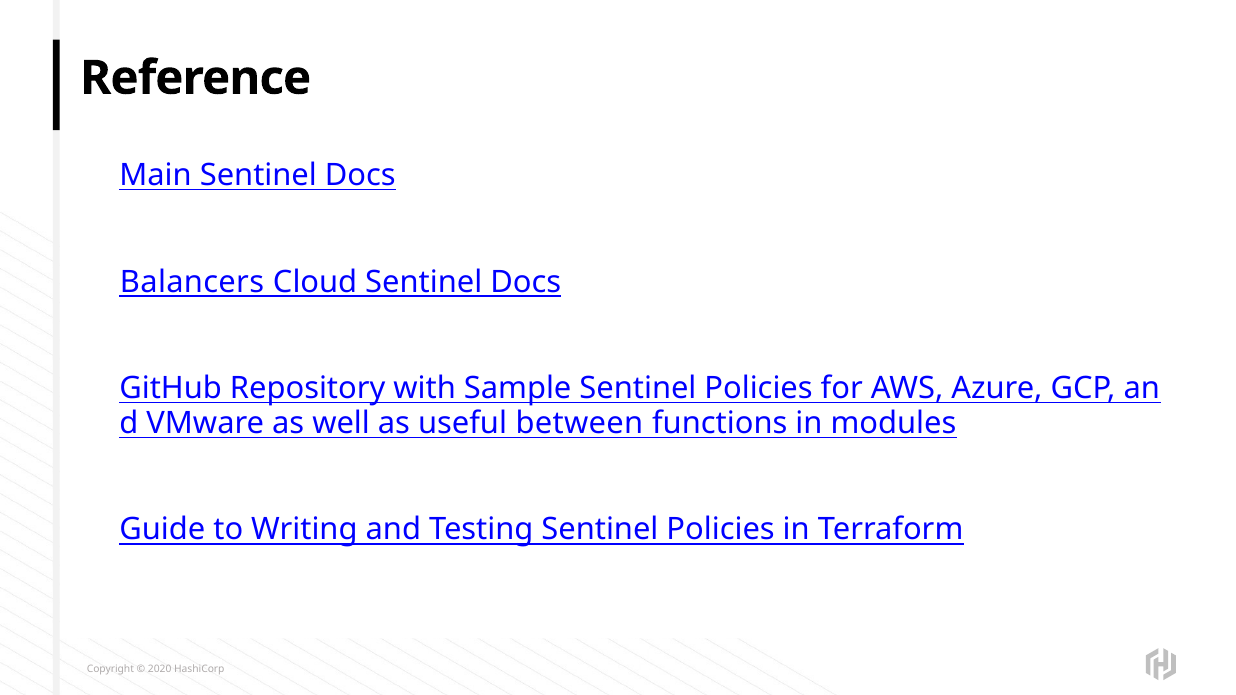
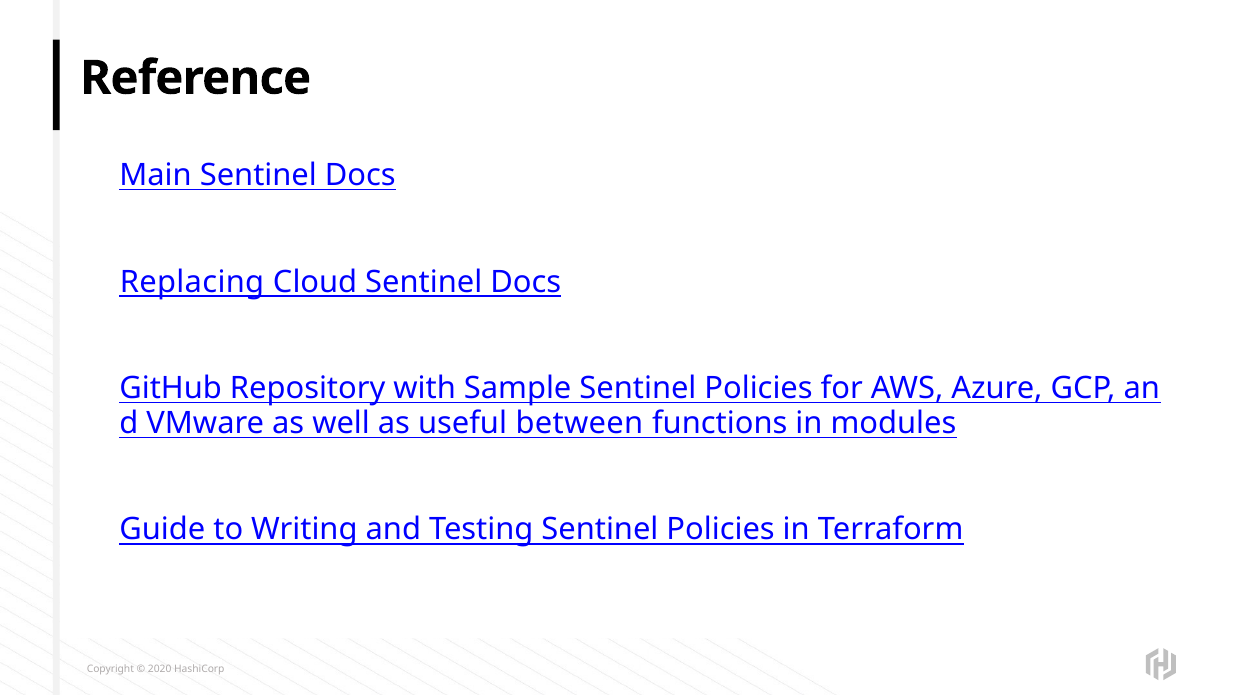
Balancers: Balancers -> Replacing (192, 282)
